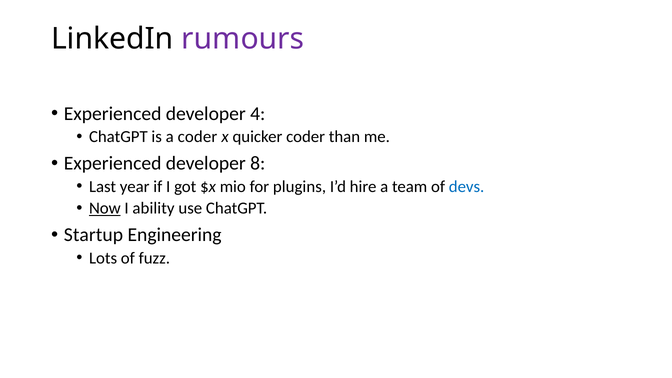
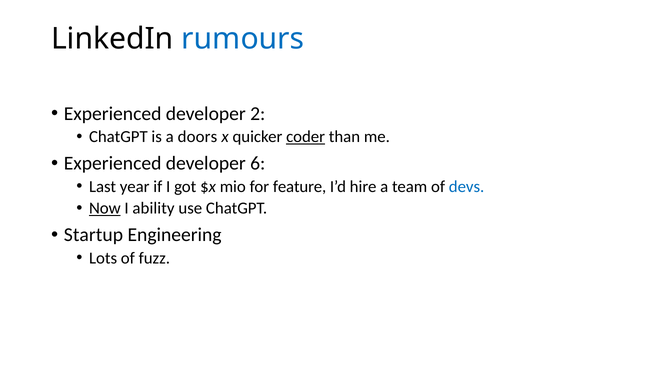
rumours colour: purple -> blue (243, 39)
4: 4 -> 2 (258, 114)
a coder: coder -> doors (197, 137)
coder underline: none -> present (306, 137)
8: 8 -> 6 (258, 163)
plugins: plugins -> feature (300, 187)
